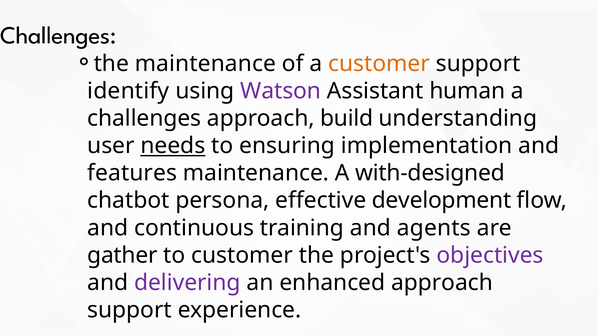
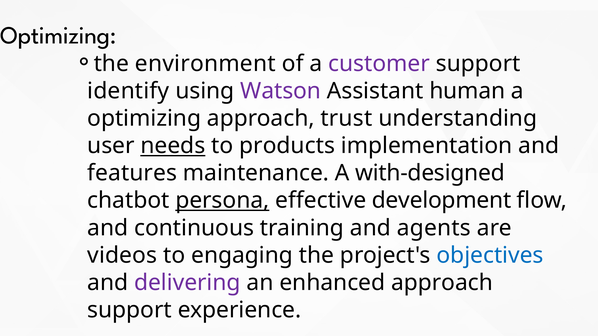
Challenges: Challenges -> Optimizing (58, 35)
the maintenance: maintenance -> environment (205, 64)
customer colour: orange -> purple (379, 64)
challenges: challenges -> optimizing (144, 118)
build: build -> trust (346, 118)
ensuring: ensuring -> products (287, 146)
persona underline: none -> present (222, 201)
gather: gather -> videos (122, 255)
to customer: customer -> engaging (242, 255)
objectives colour: purple -> blue (490, 255)
